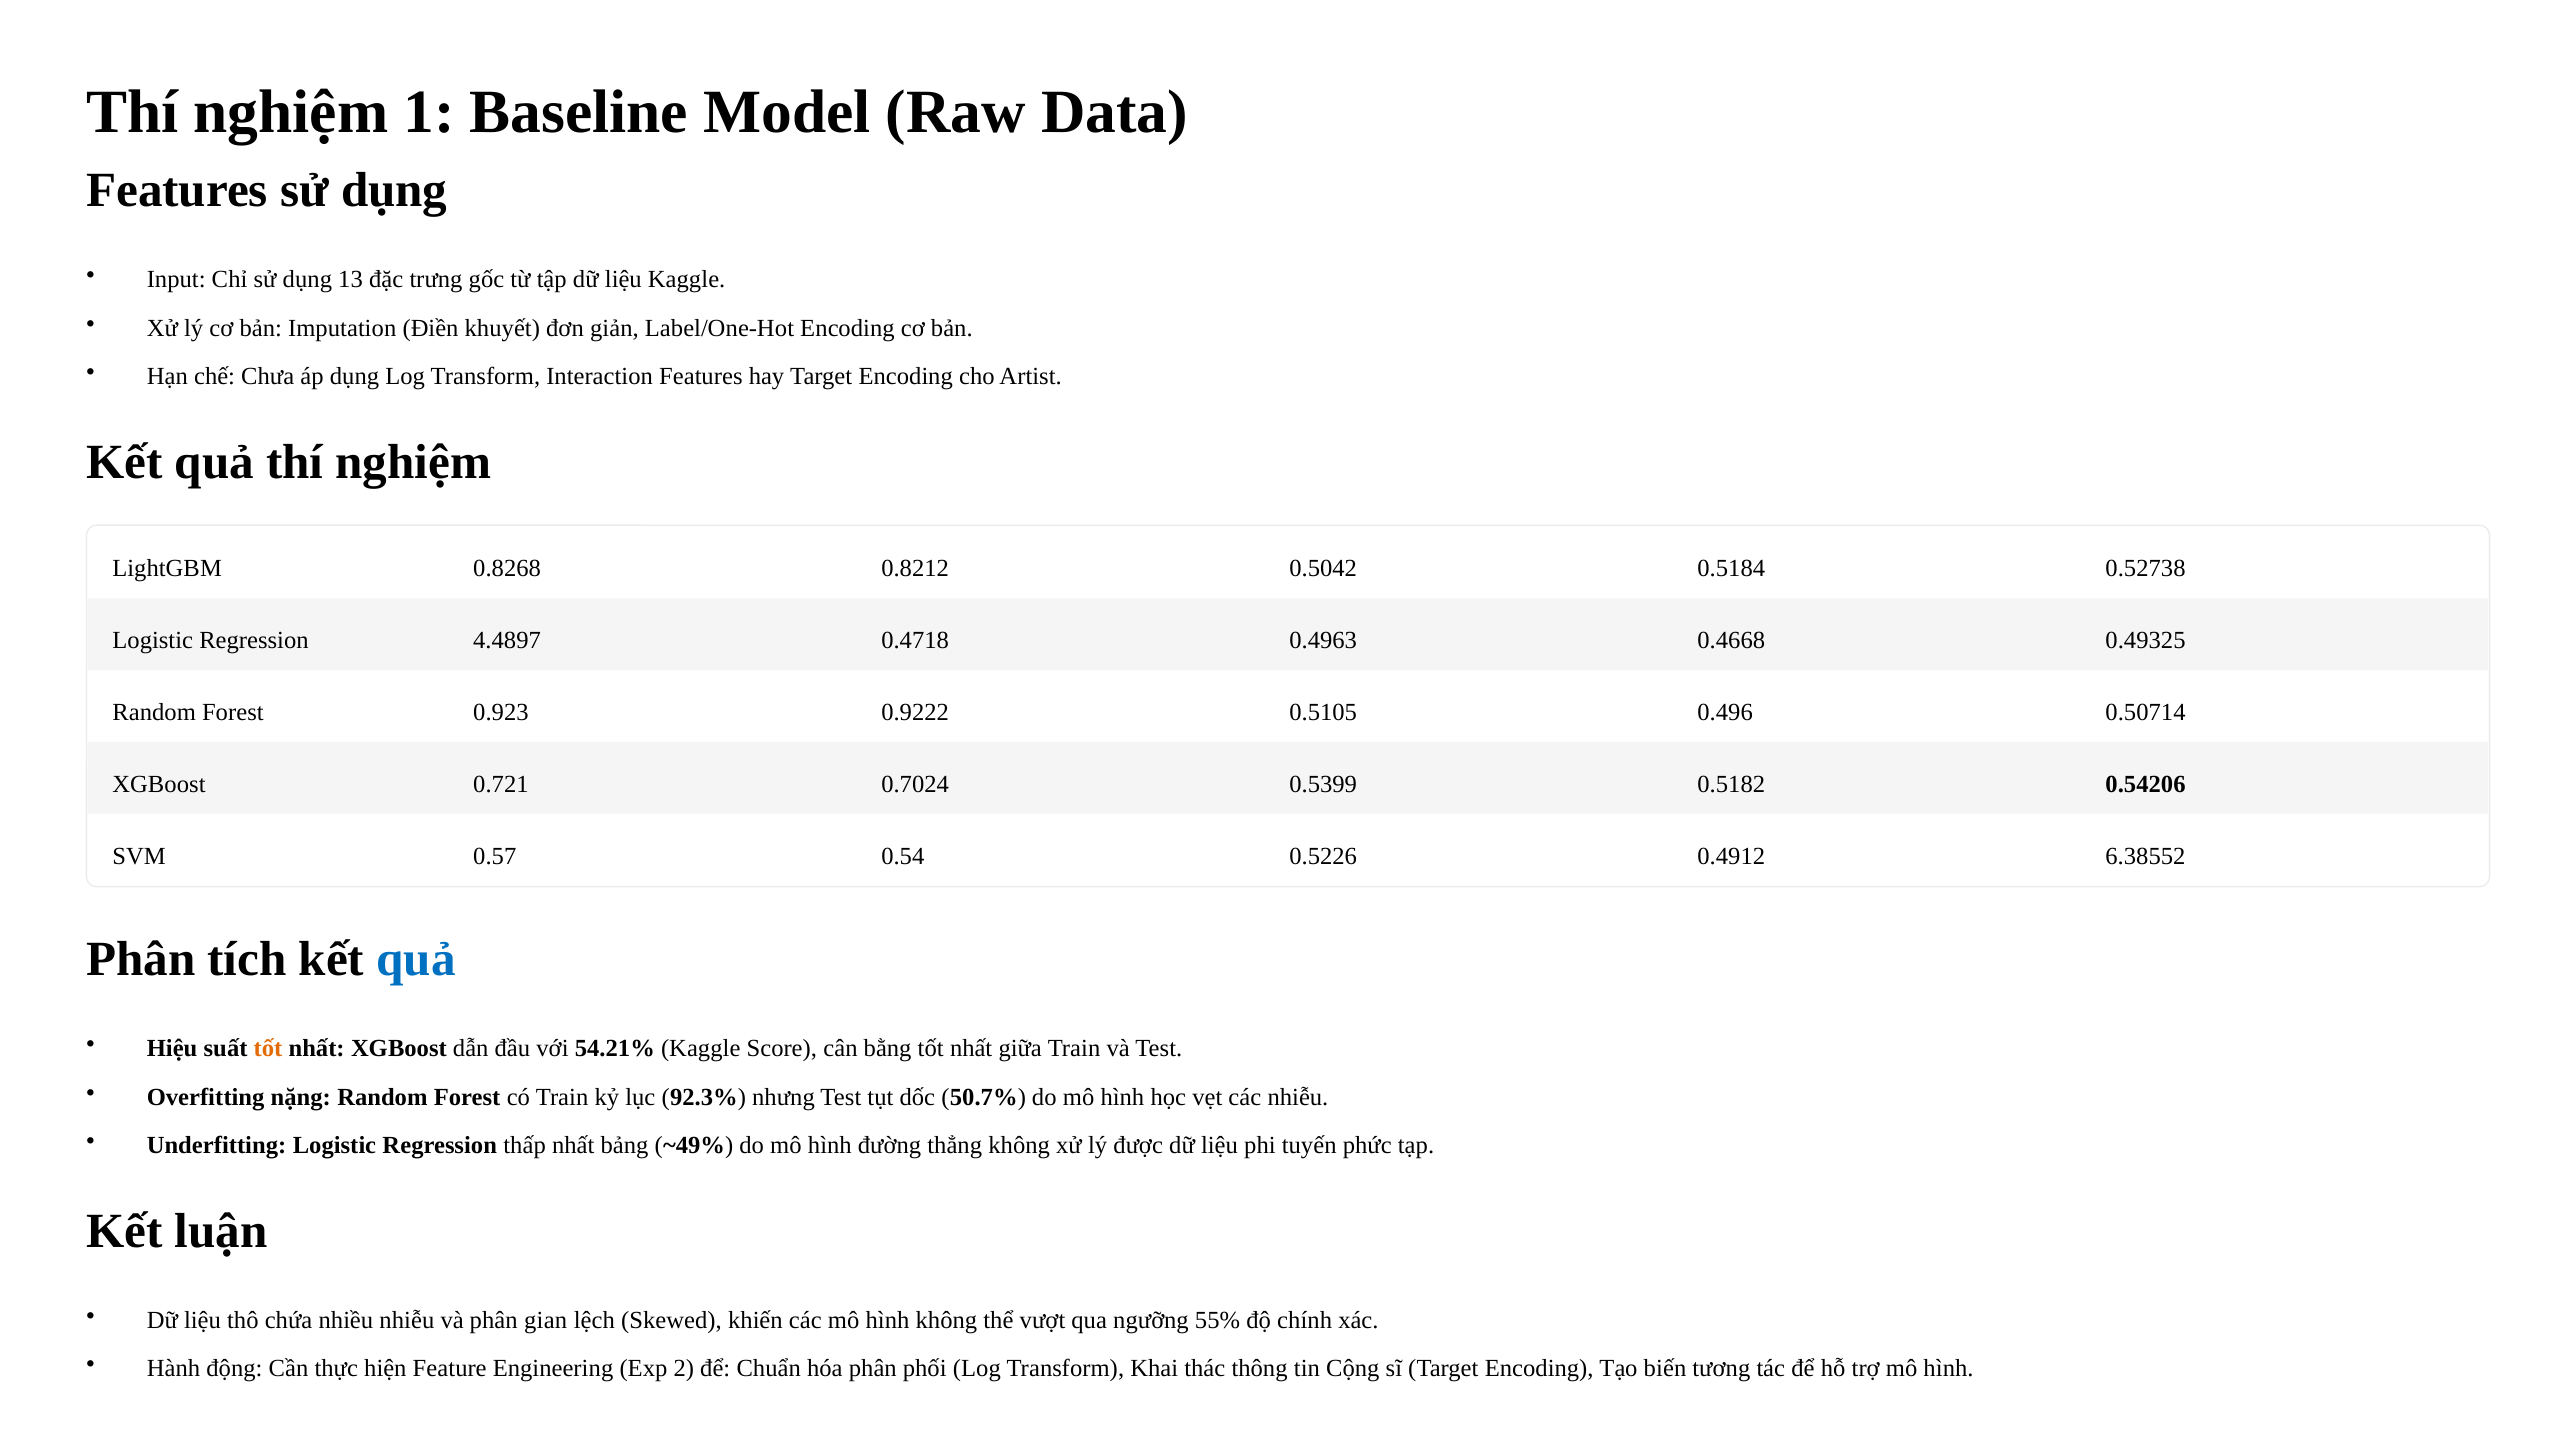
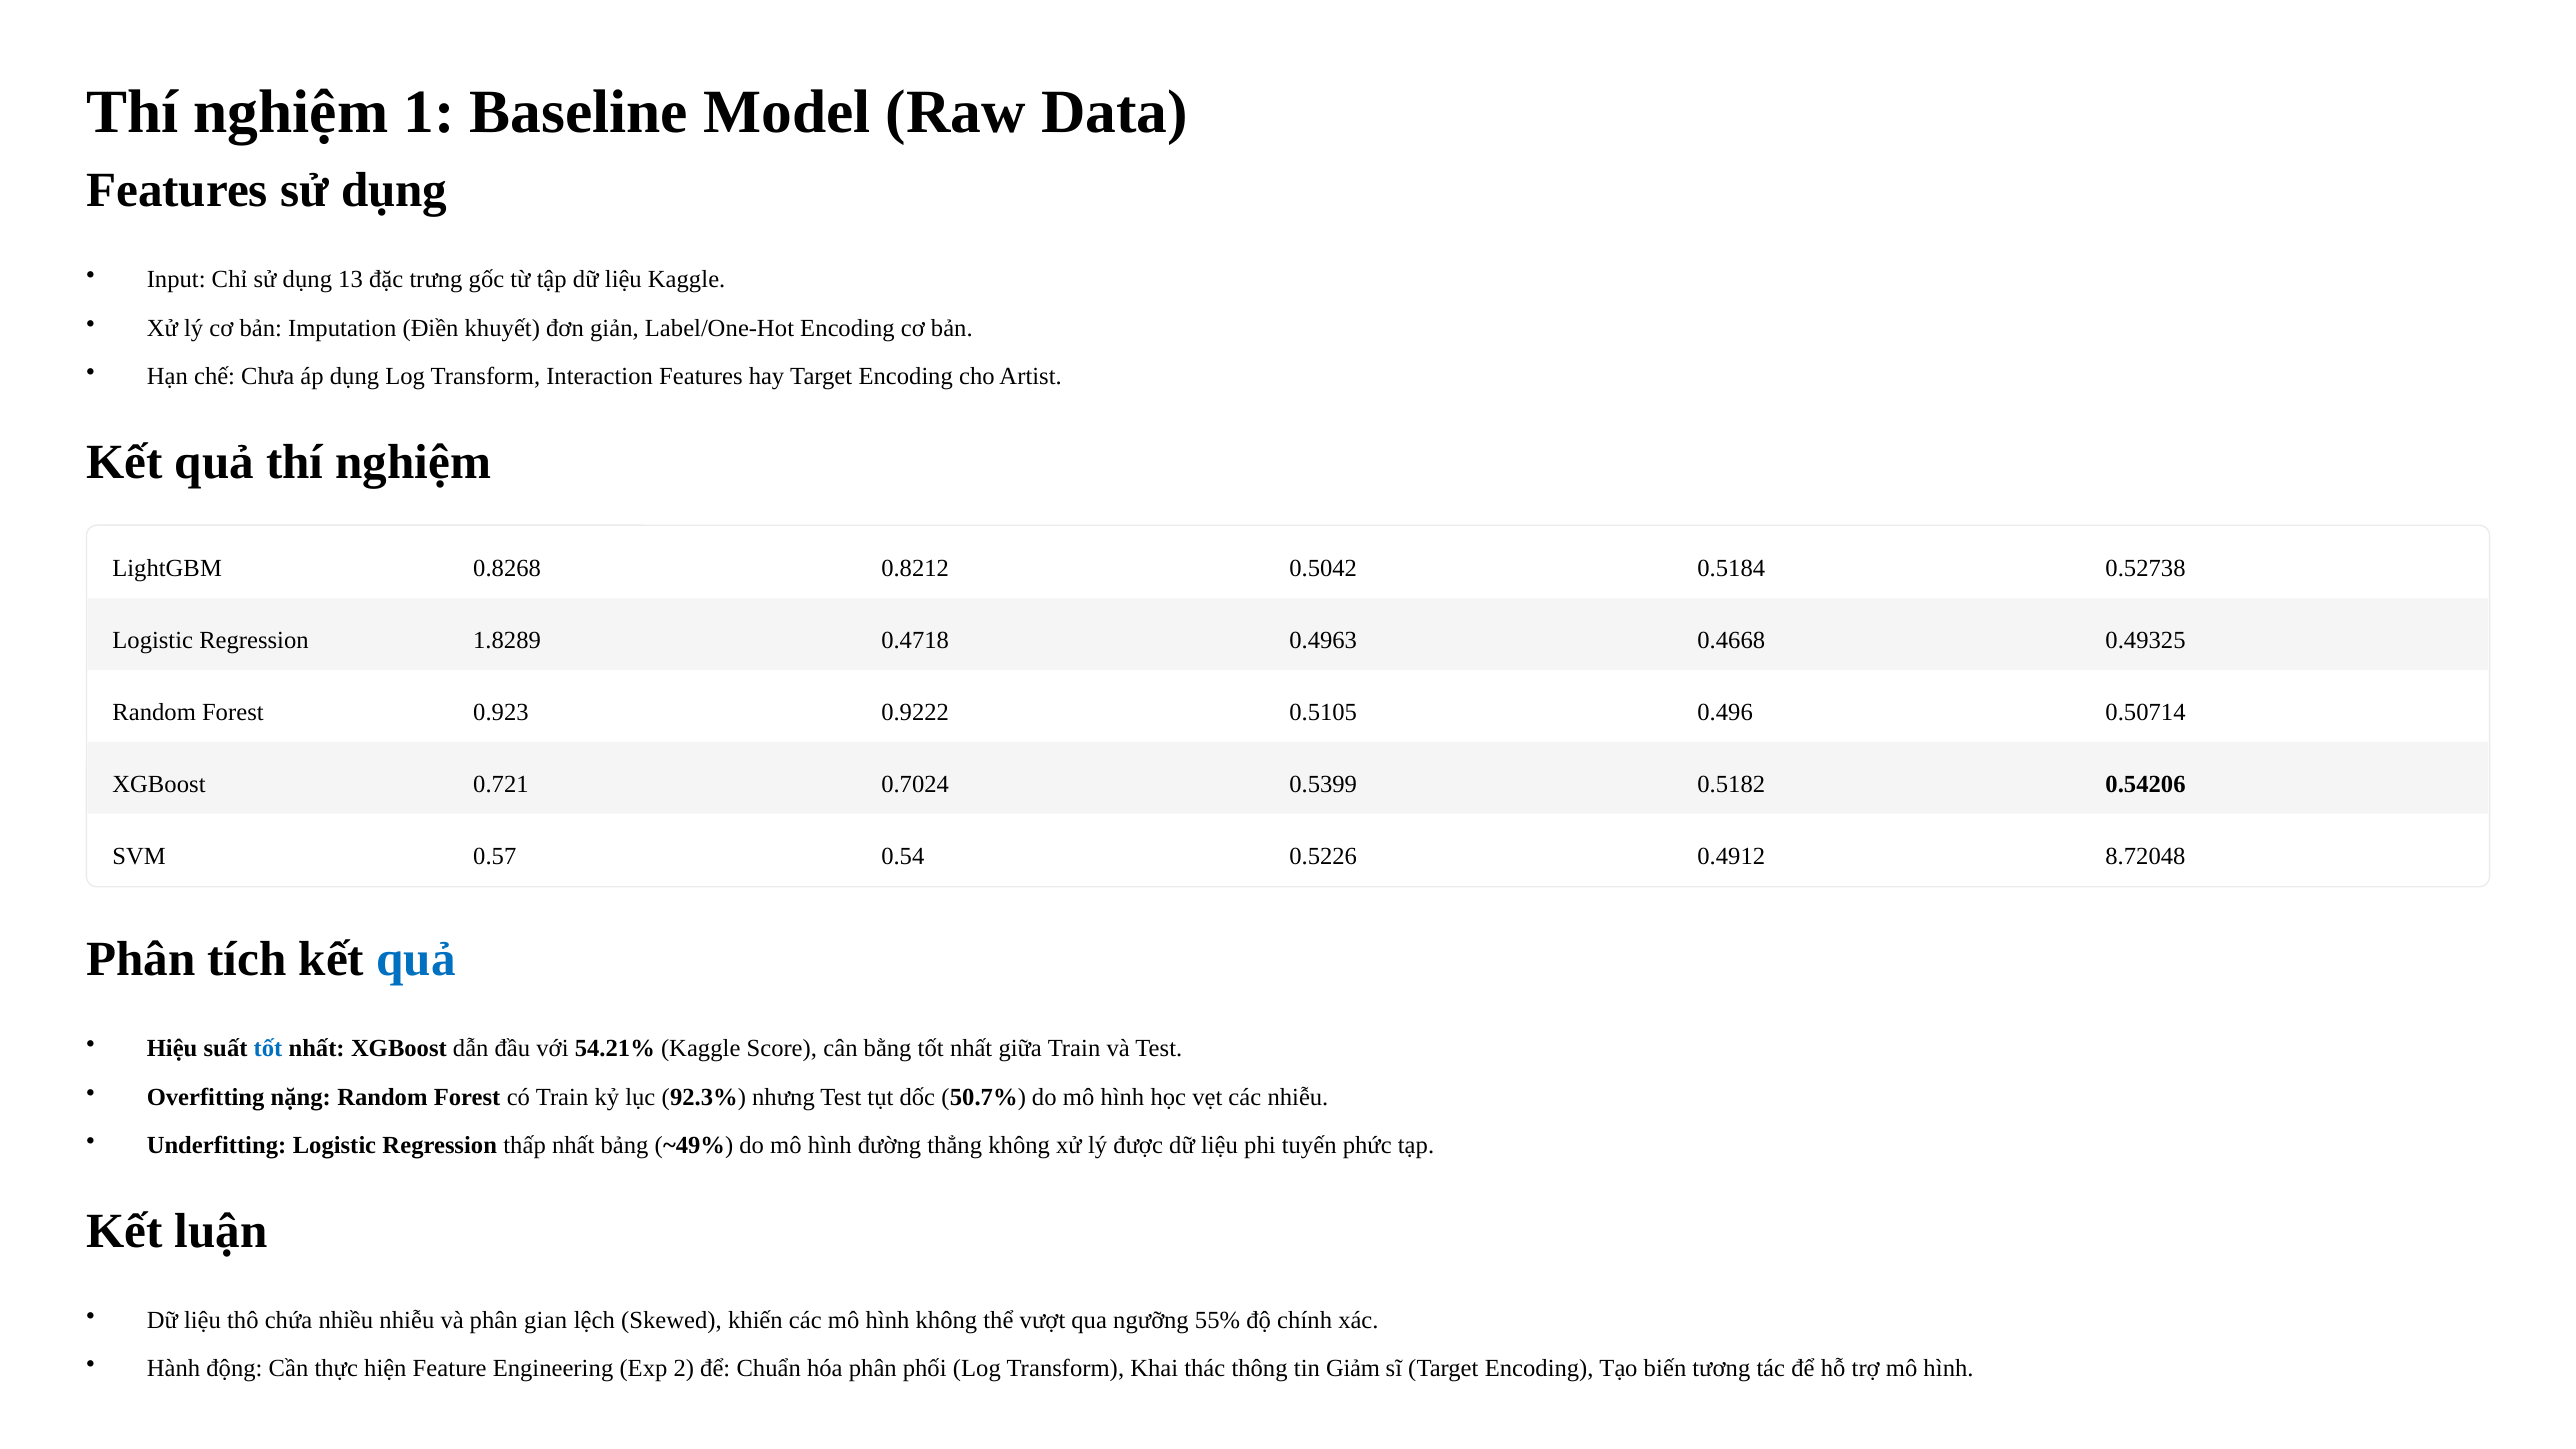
4.4897: 4.4897 -> 1.8289 (507, 641)
6.38552: 6.38552 -> 8.72048 (2145, 856)
tốt colour: orange -> blue (268, 1049)
Cộng: Cộng -> Giảm (1353, 1368)
